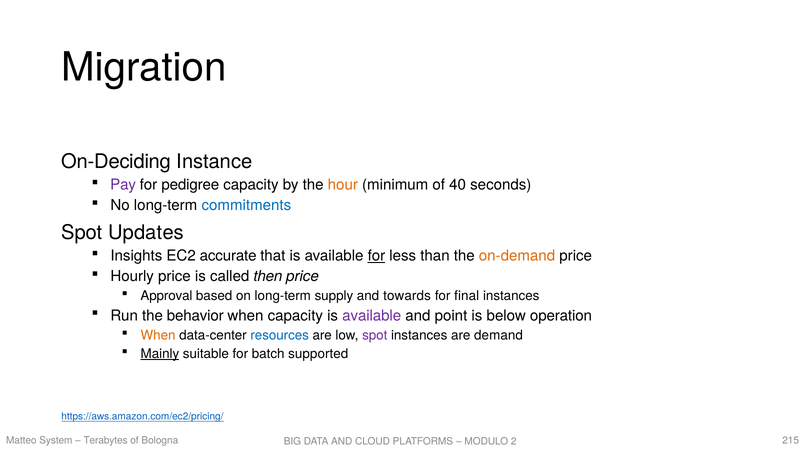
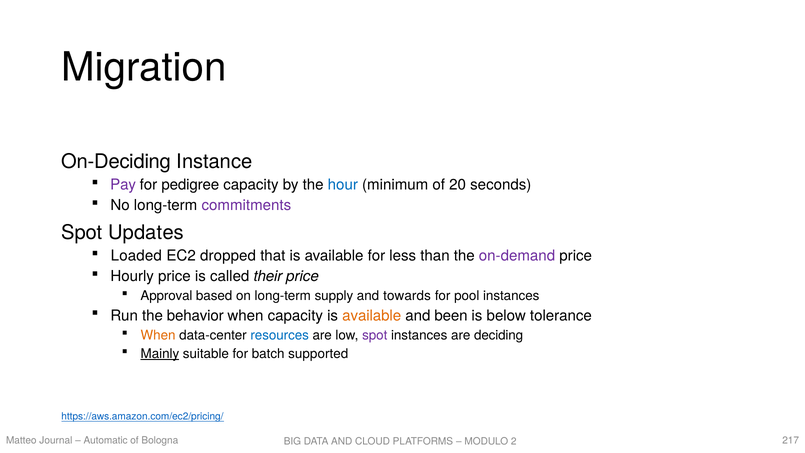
hour colour: orange -> blue (343, 185)
40: 40 -> 20 (458, 185)
commitments colour: blue -> purple (246, 205)
Insights: Insights -> Loaded (136, 256)
accurate: accurate -> dropped (228, 256)
for underline: present -> none (376, 256)
on-demand colour: orange -> purple (517, 256)
then: then -> their (268, 276)
final: final -> pool (467, 296)
available colour: purple -> orange (372, 316)
point: point -> been (451, 316)
operation: operation -> tolerance (561, 316)
demand: demand -> deciding (499, 335)
System: System -> Journal (56, 440)
Terabytes: Terabytes -> Automatic (106, 440)
215: 215 -> 217 (791, 440)
